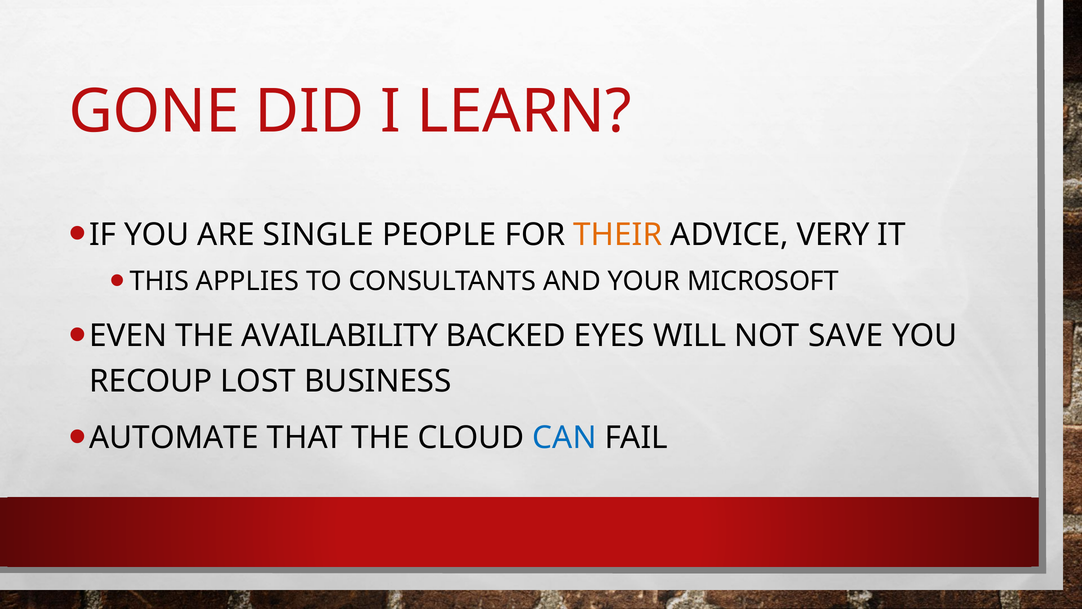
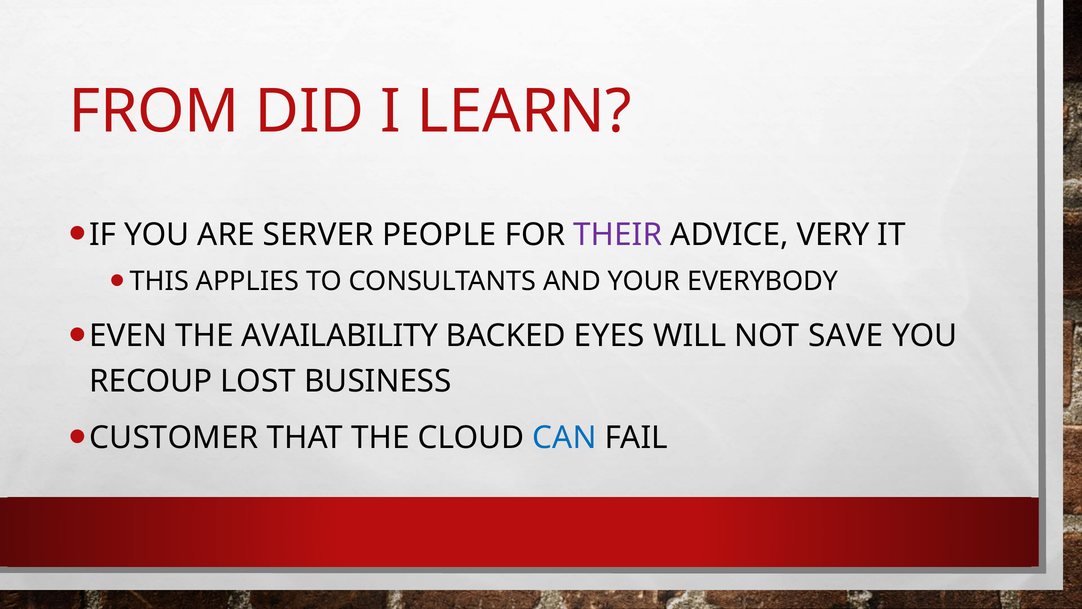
GONE: GONE -> FROM (154, 112)
SINGLE: SINGLE -> SERVER (318, 234)
THEIR colour: orange -> purple (618, 234)
MICROSOFT: MICROSOFT -> EVERYBODY (763, 281)
AUTOMATE: AUTOMATE -> CUSTOMER (174, 438)
